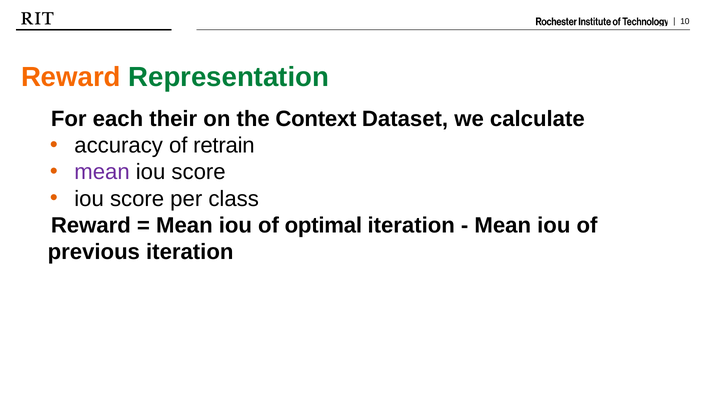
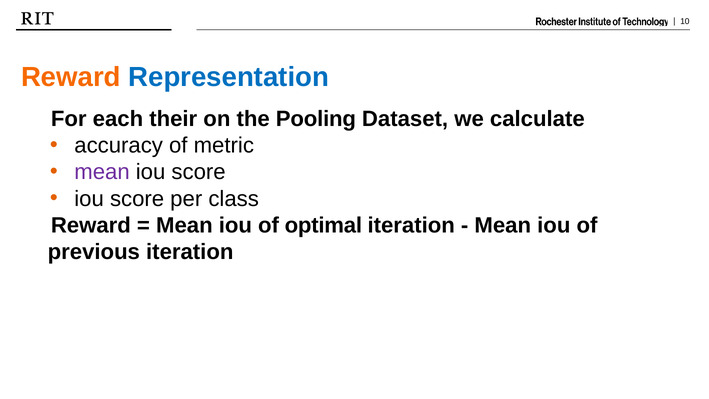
Representation colour: green -> blue (229, 77)
Context: Context -> Pooling (316, 119)
retrain: retrain -> metric (224, 146)
